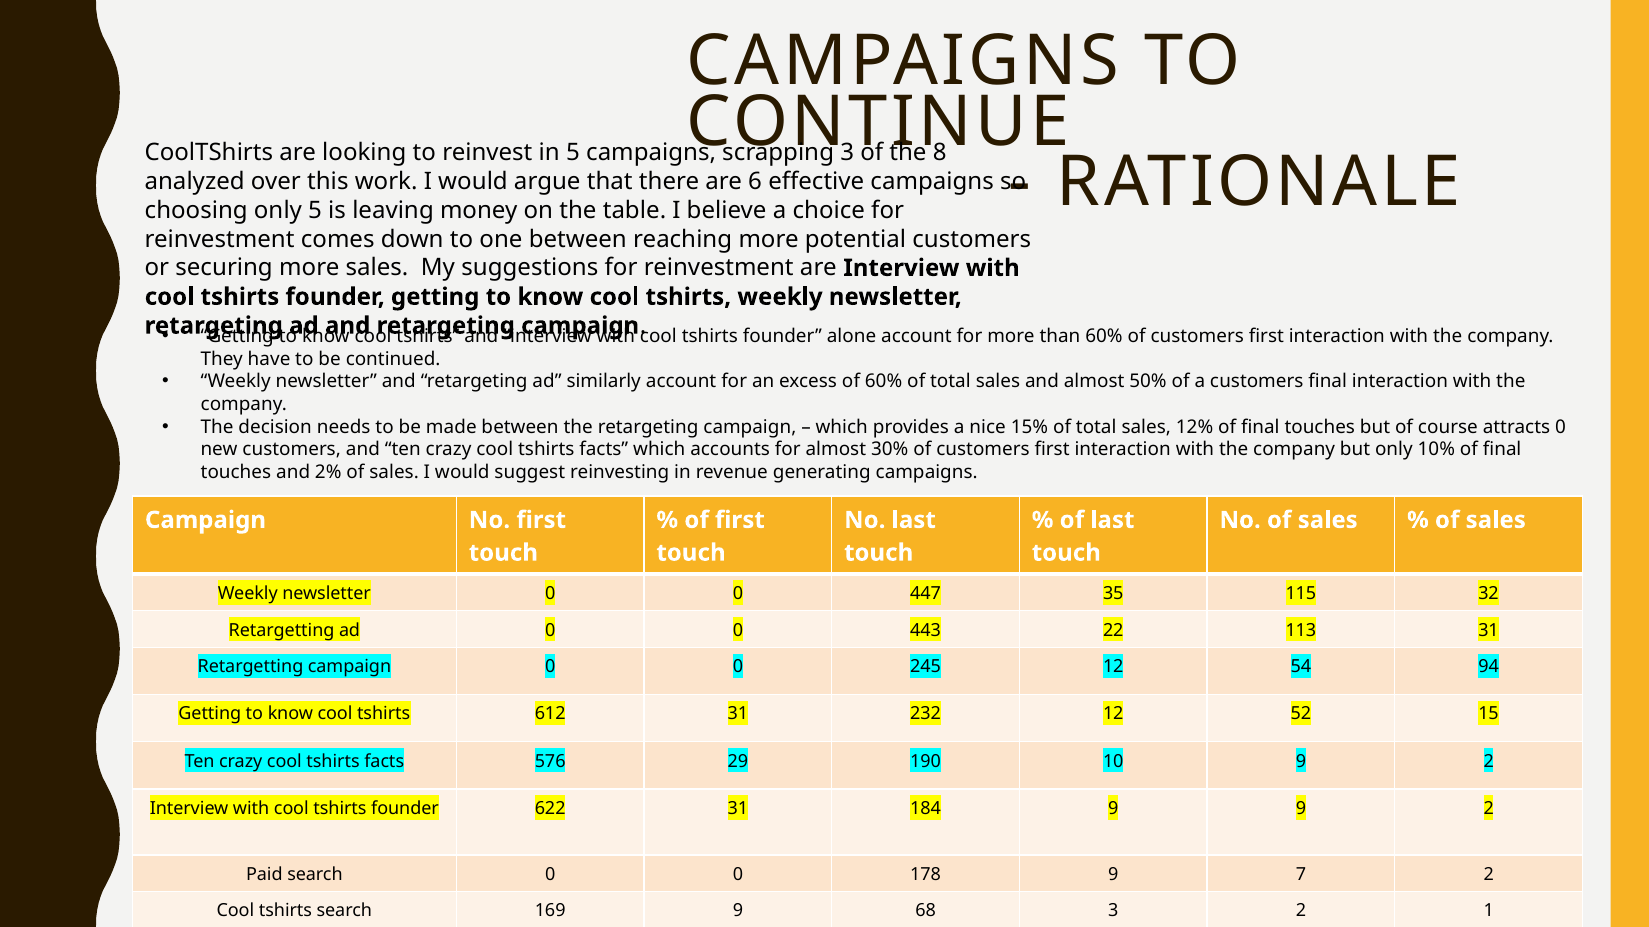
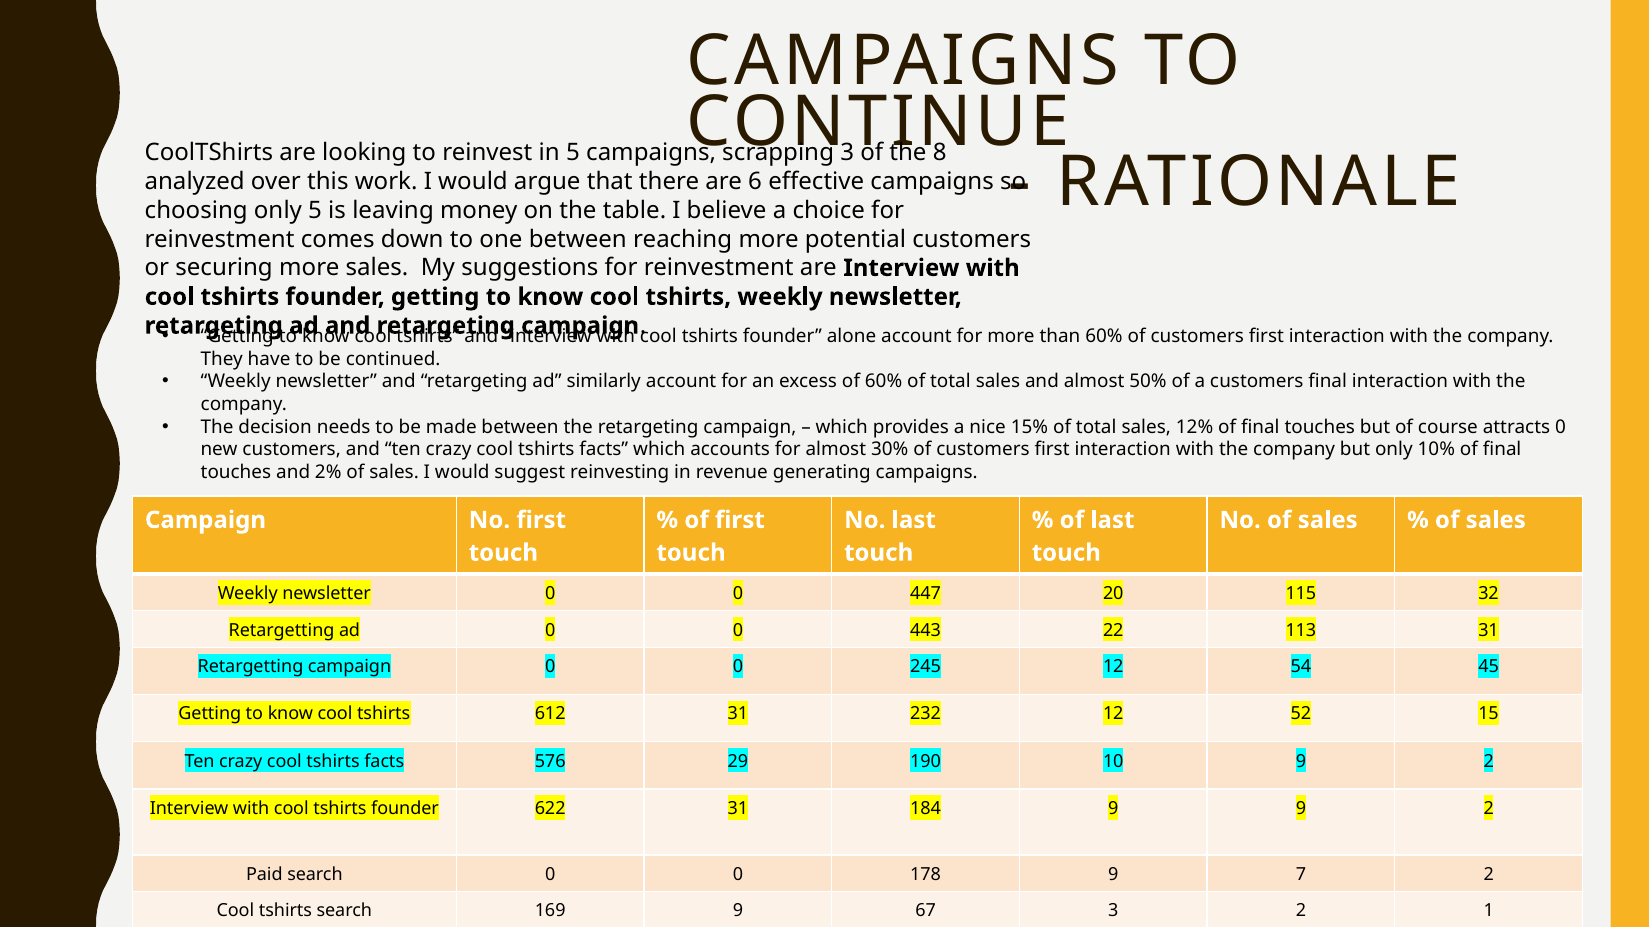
35: 35 -> 20 (1113, 594)
94: 94 -> 45 (1489, 667)
68: 68 -> 67 (926, 912)
